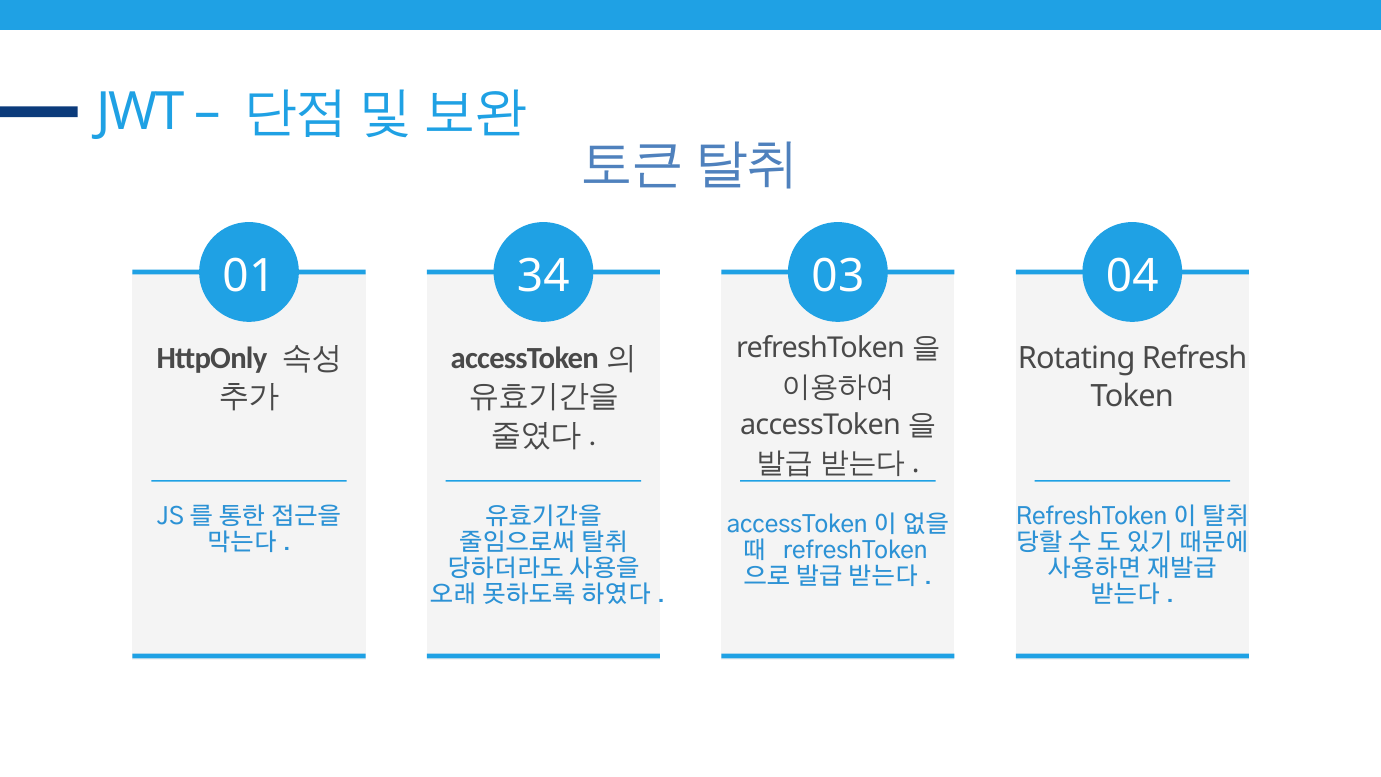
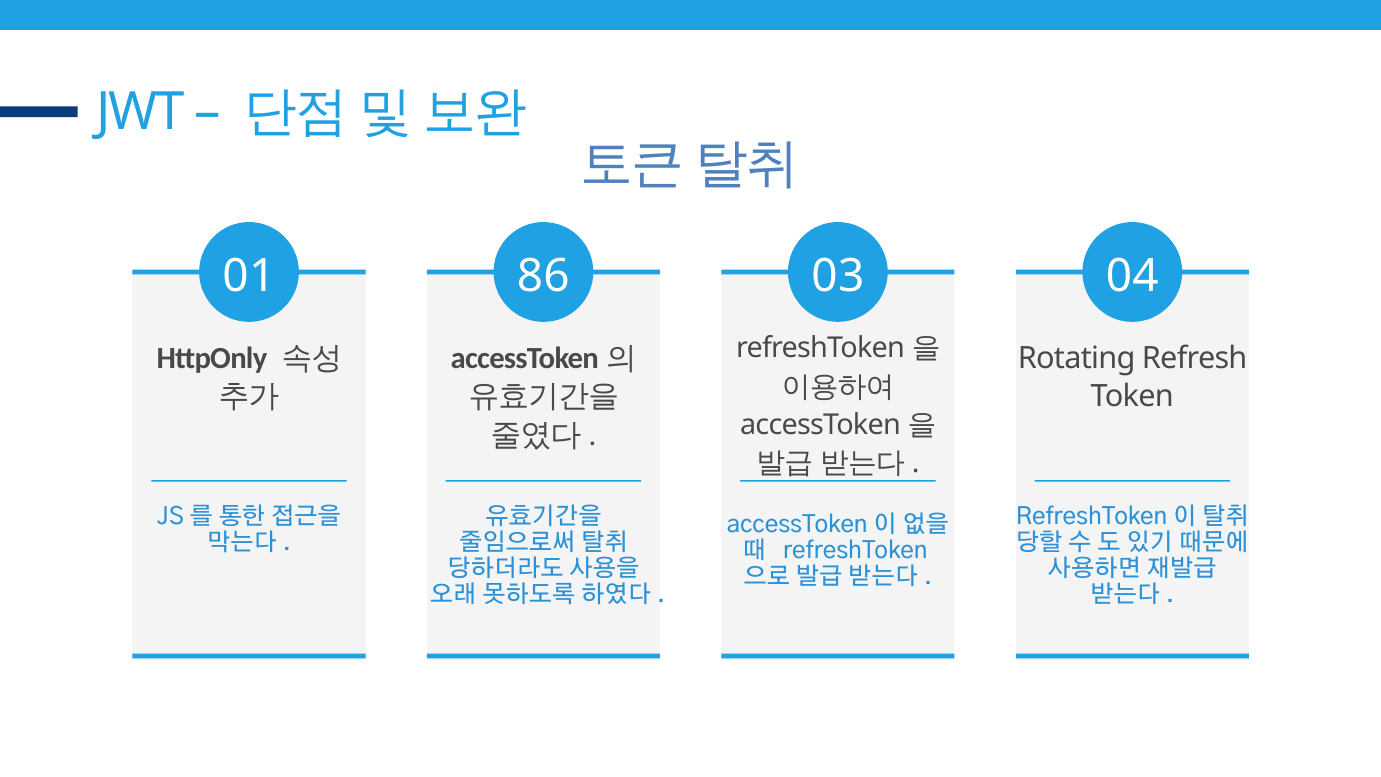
34: 34 -> 86 (543, 276)
